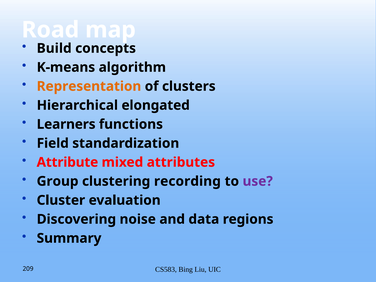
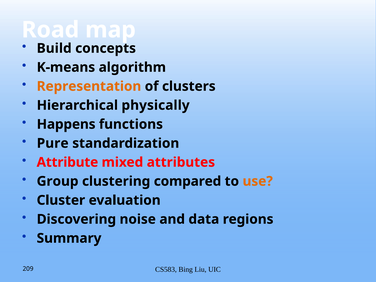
elongated: elongated -> physically (156, 105)
Learners: Learners -> Happens (66, 124)
Field: Field -> Pure (53, 143)
recording: recording -> compared (188, 181)
use colour: purple -> orange (258, 181)
